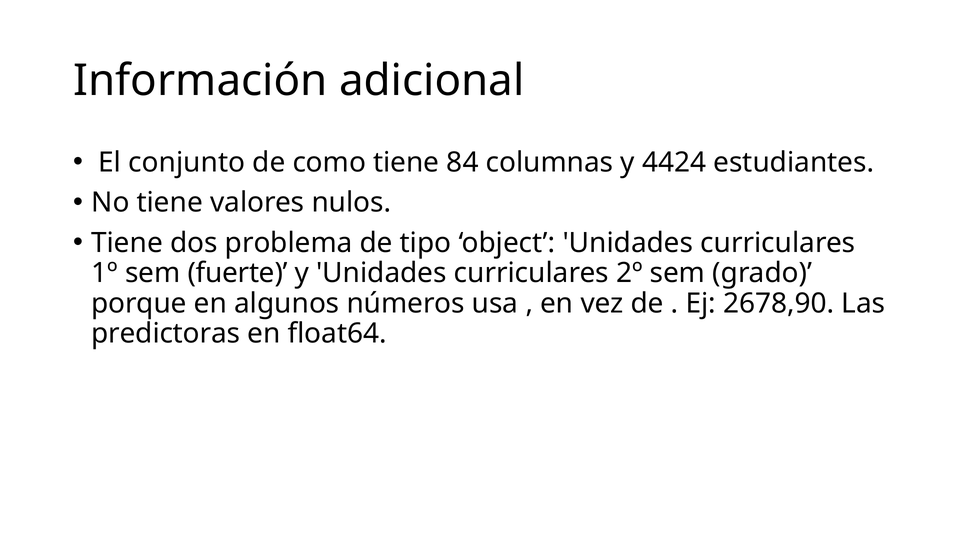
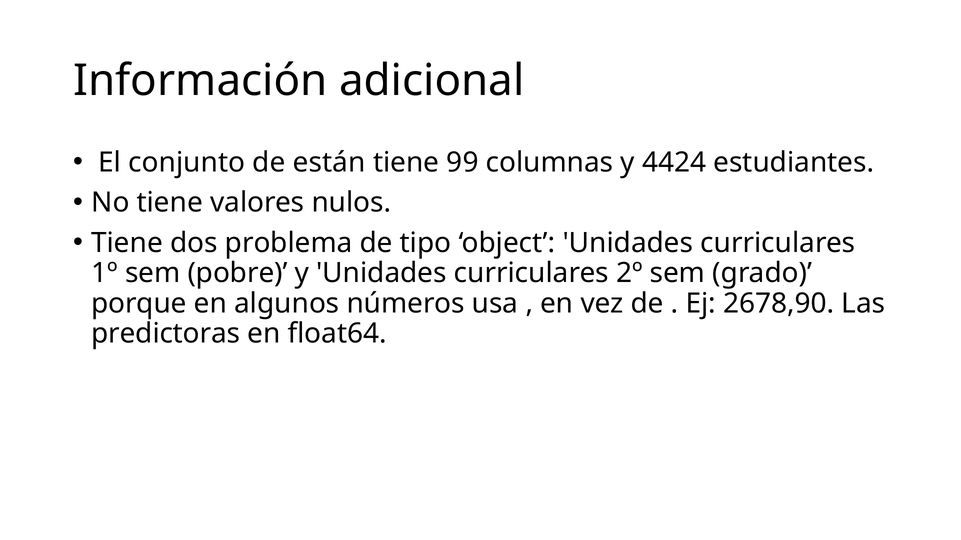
como: como -> están (329, 162)
84: 84 -> 99 (463, 162)
fuerte: fuerte -> pobre (238, 273)
